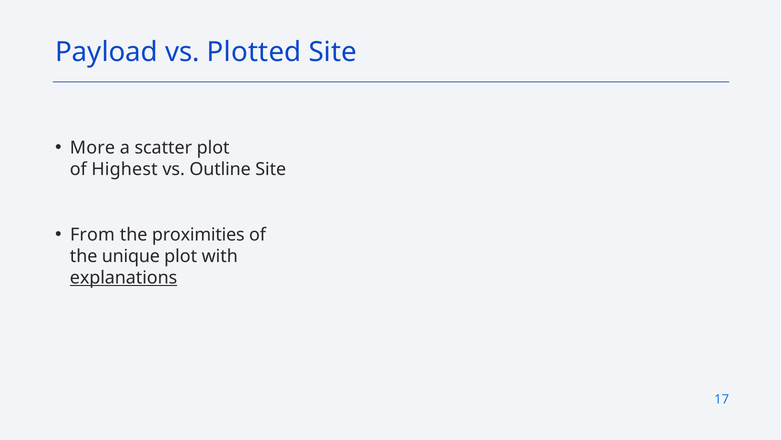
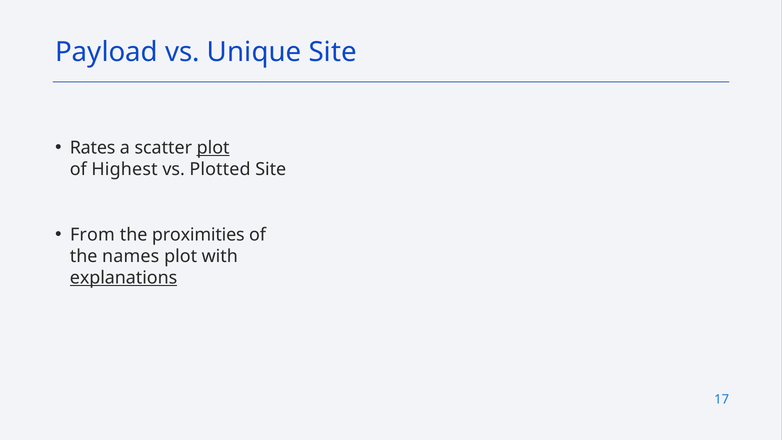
Plotted: Plotted -> Unique (254, 52)
More: More -> Rates (93, 148)
plot underline: none -> present (213, 148)
Outline: Outline -> Plotted (220, 169)
unique: unique -> names (131, 256)
